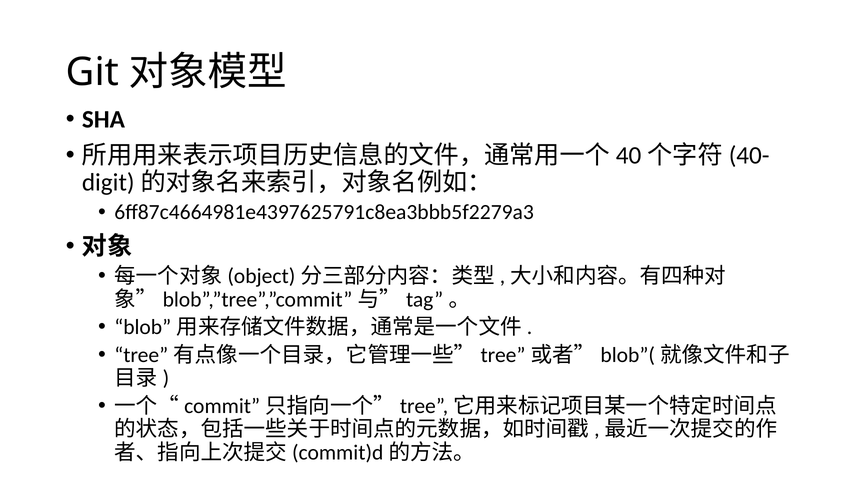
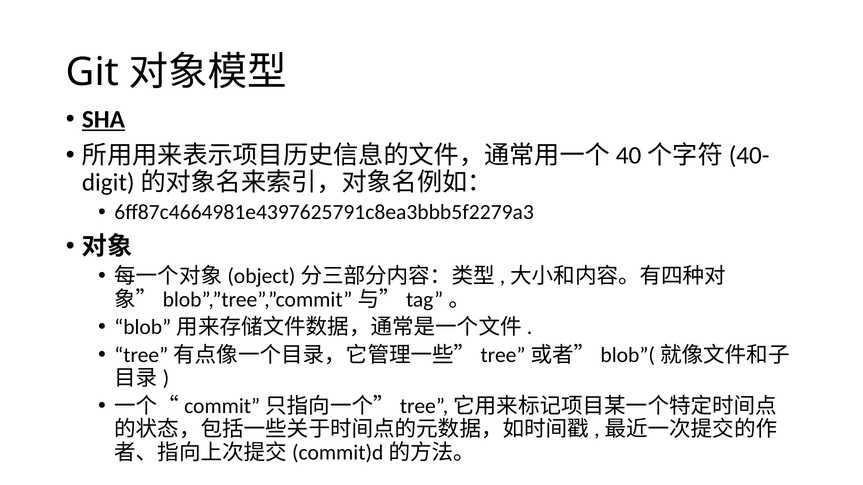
SHA underline: none -> present (103, 119)
